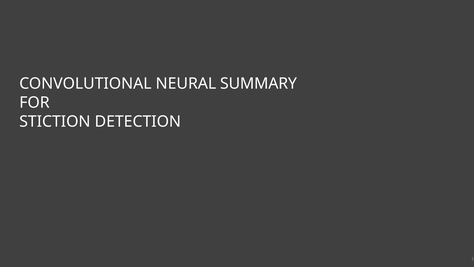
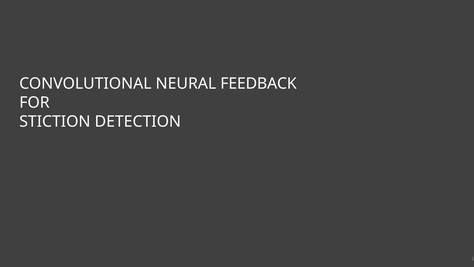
SUMMARY: SUMMARY -> FEEDBACK (258, 84)
